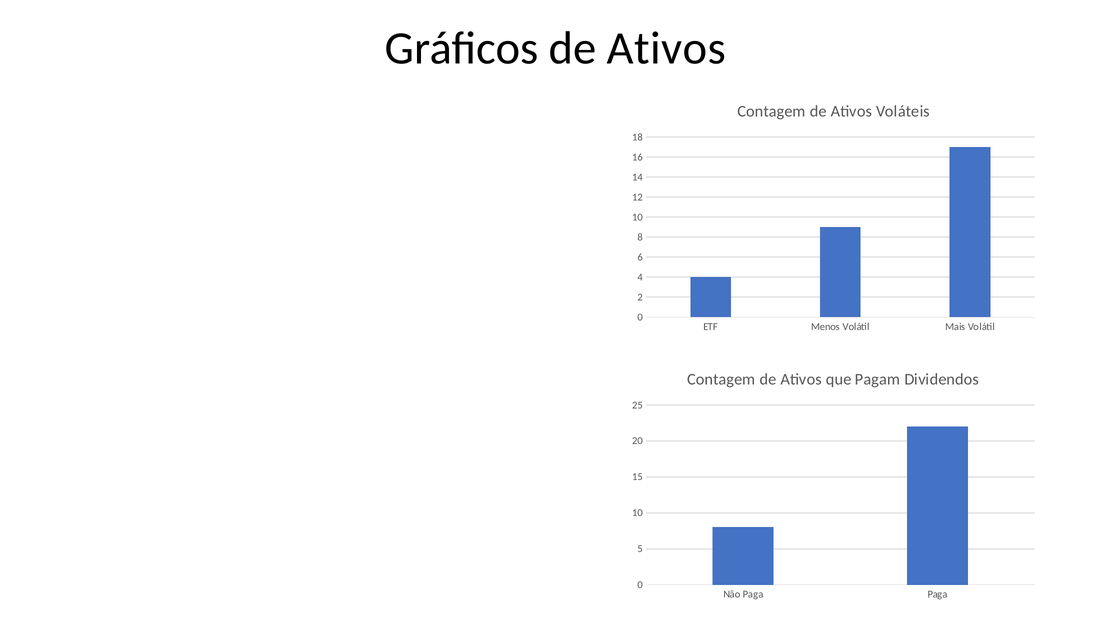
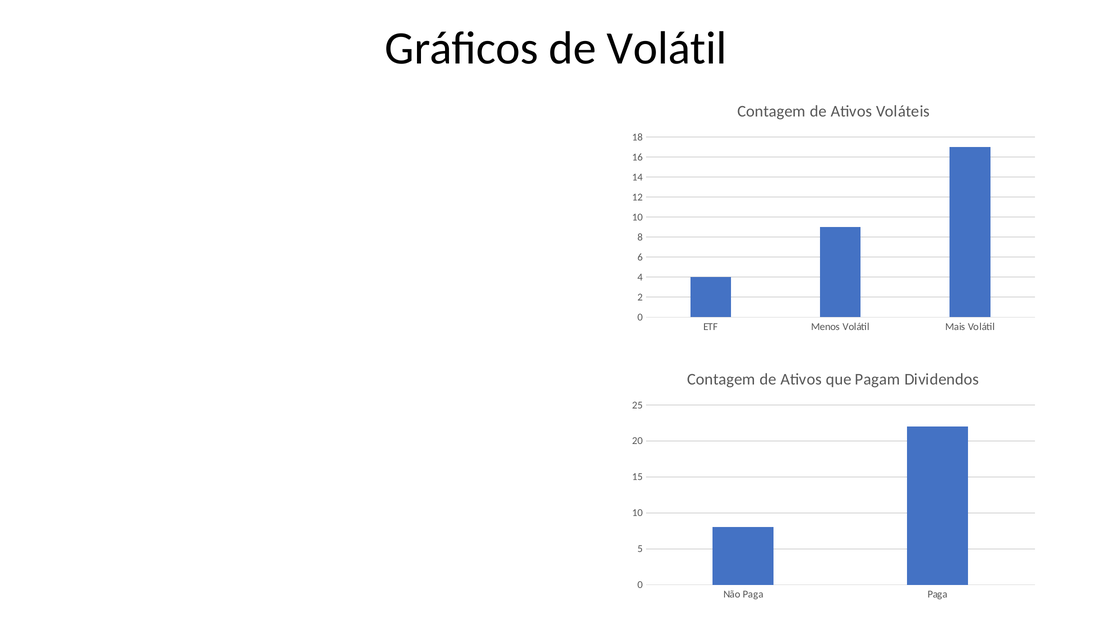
Gráficos de Ativos: Ativos -> Volátil (667, 48)
